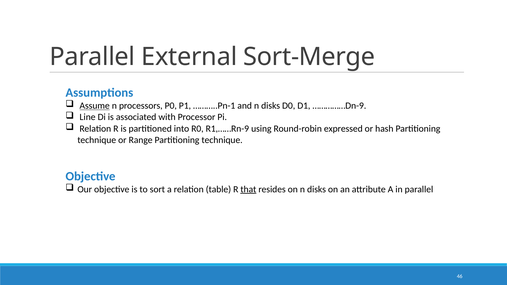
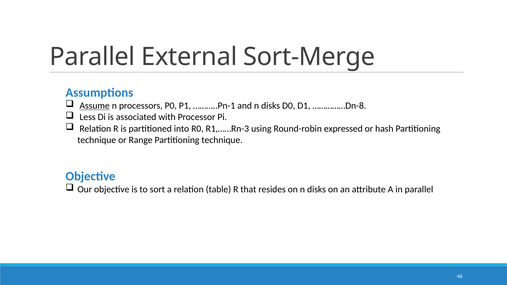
……………Dn-9: ……………Dn-9 -> ……………Dn-8 (339, 106)
Line: Line -> Less (88, 117)
R1,……Rn-9: R1,……Rn-9 -> R1,……Rn-3 (227, 129)
that underline: present -> none (248, 189)
